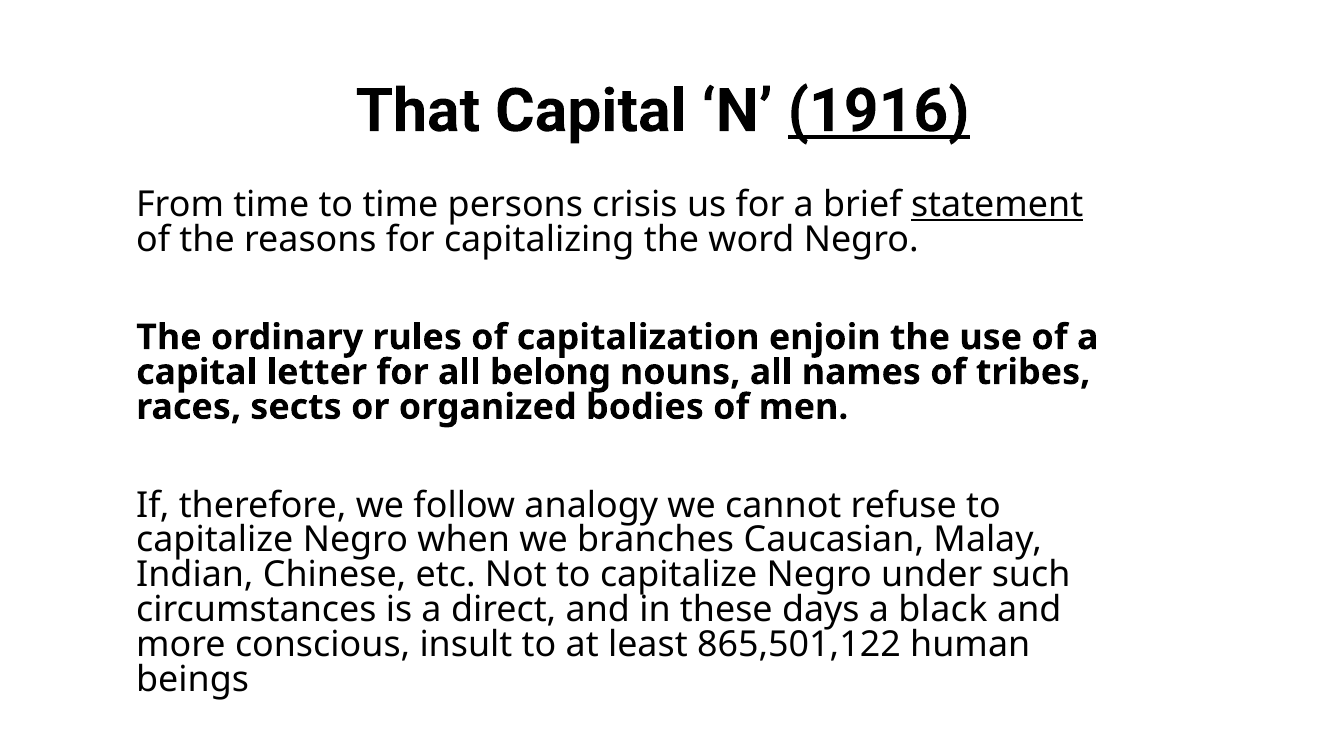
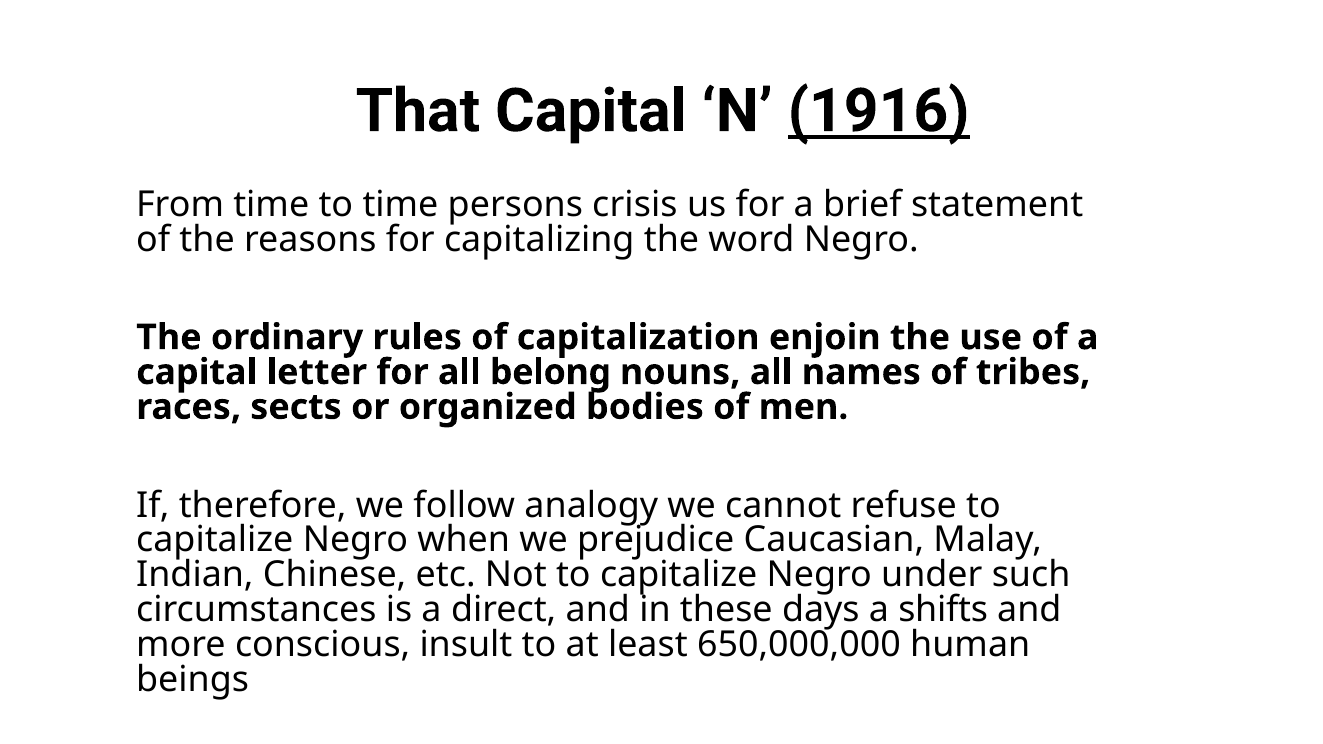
statement underline: present -> none (997, 204)
branches: branches -> prejudice (656, 540)
black: black -> shifts (943, 610)
865,501,122: 865,501,122 -> 650,000,000 (799, 645)
